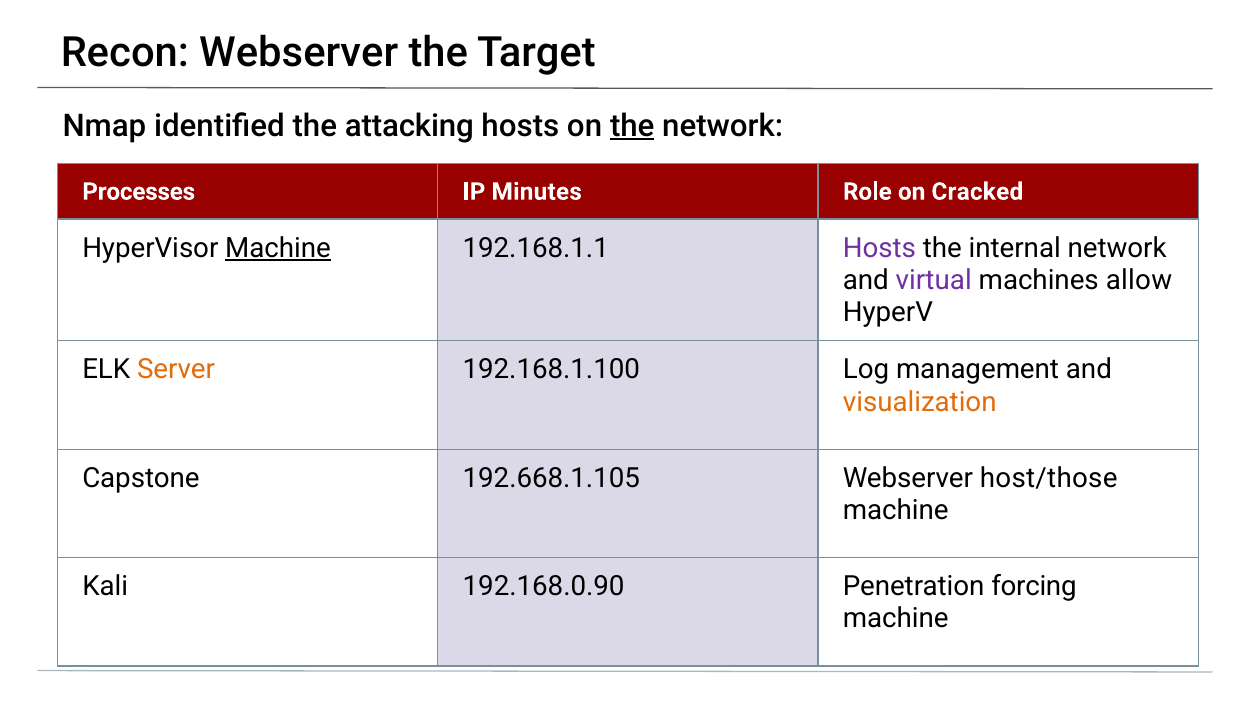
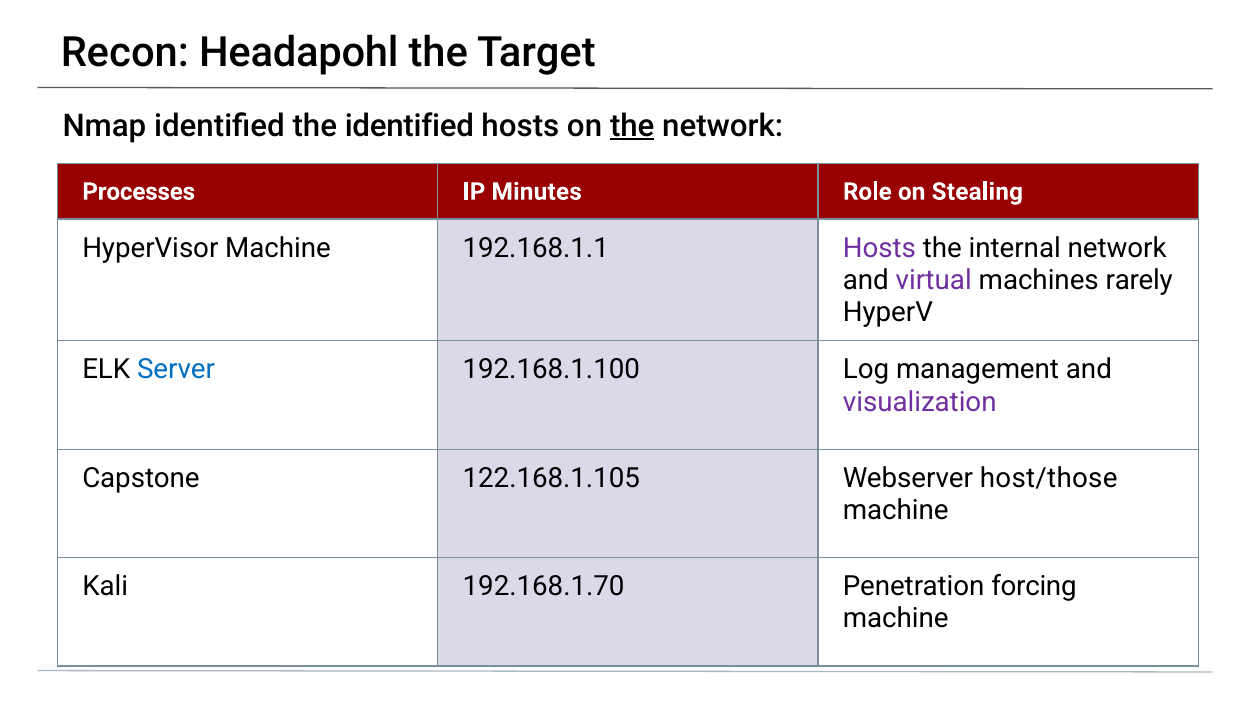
Recon Webserver: Webserver -> Headapohl (299, 53)
the attacking: attacking -> identified (409, 126)
Cracked: Cracked -> Stealing (977, 192)
Machine underline: present -> none (278, 248)
allow: allow -> rarely (1139, 280)
Server colour: orange -> blue (176, 370)
visualization colour: orange -> purple (920, 402)
192.668.1.105: 192.668.1.105 -> 122.168.1.105 (551, 478)
192.168.0.90: 192.168.0.90 -> 192.168.1.70 (544, 587)
